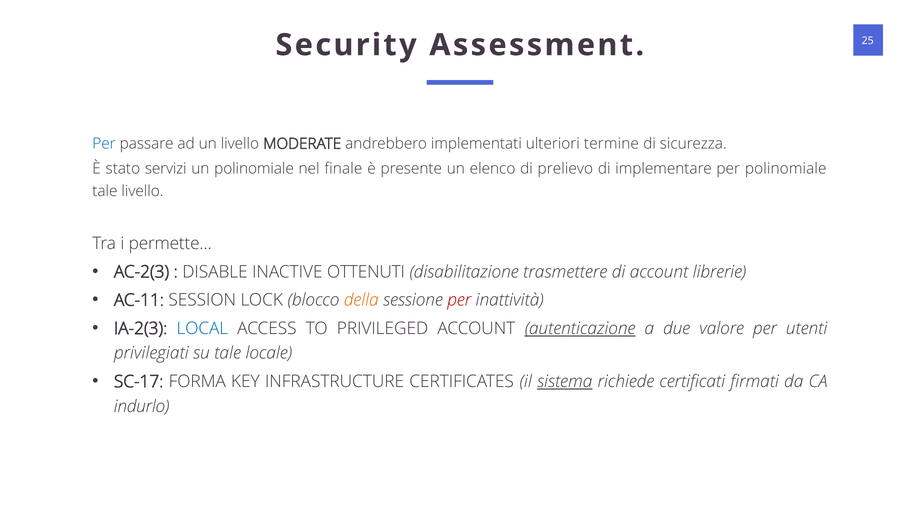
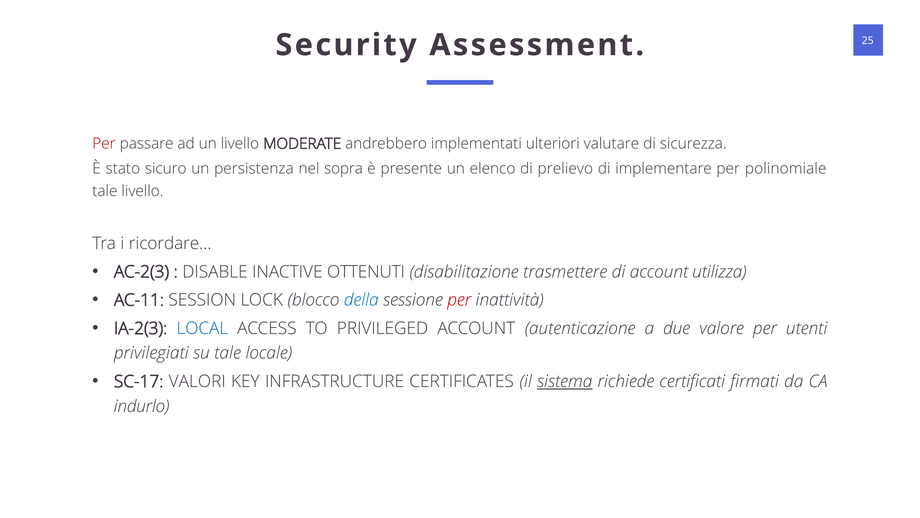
Per colour: blue -> red (104, 144)
termine: termine -> valutare (611, 144)
servizi: servizi -> sicuro (166, 169)
un polinomiale: polinomiale -> persistenza (254, 169)
finale: finale -> sopra (344, 169)
permette…: permette… -> ricordare… (170, 243)
librerie: librerie -> utilizza (720, 272)
della colour: orange -> blue (361, 300)
autenticazione underline: present -> none (580, 328)
FORMA: FORMA -> VALORI (197, 381)
